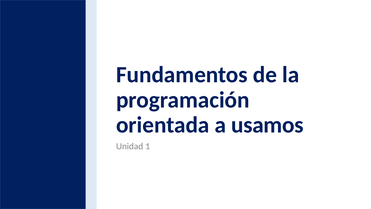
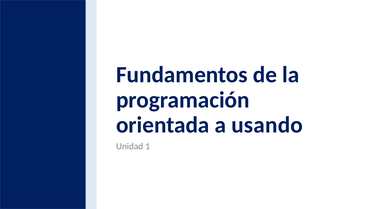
usamos: usamos -> usando (267, 125)
